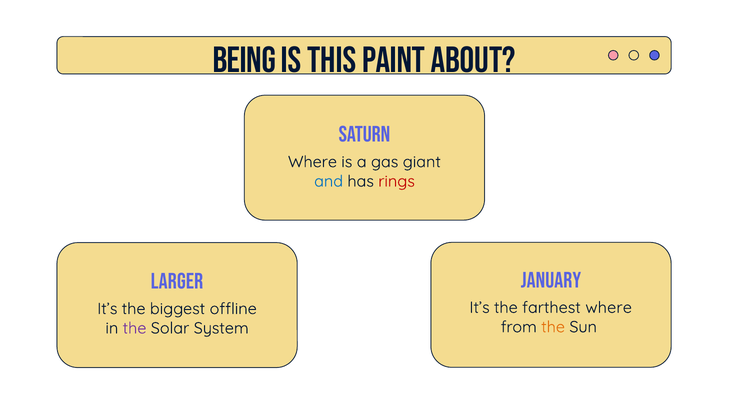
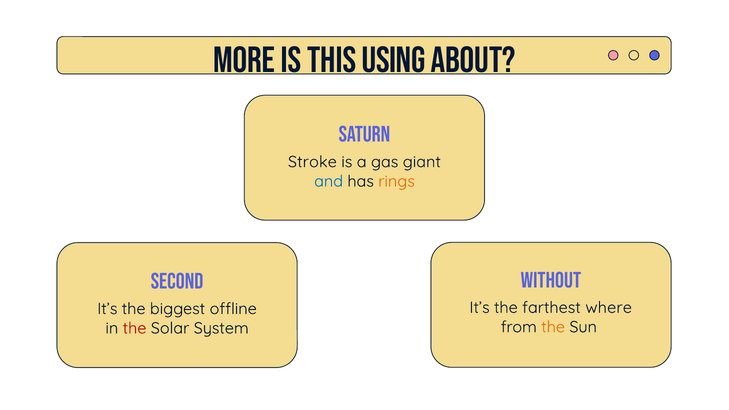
BEING: BEING -> MORE (244, 60)
PAINT: PAINT -> USING (394, 60)
Where: Where -> Stroke (312, 162)
rings colour: red -> orange (397, 181)
JANUARY: JANUARY -> WITHOUT (551, 280)
LARGER: LARGER -> SECOND (177, 282)
the colour: purple -> red (135, 328)
